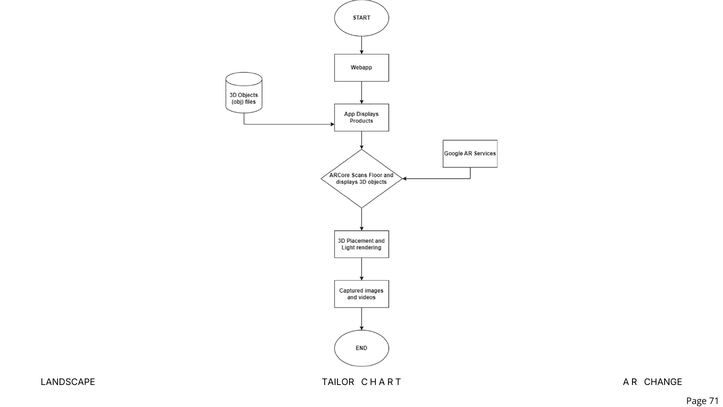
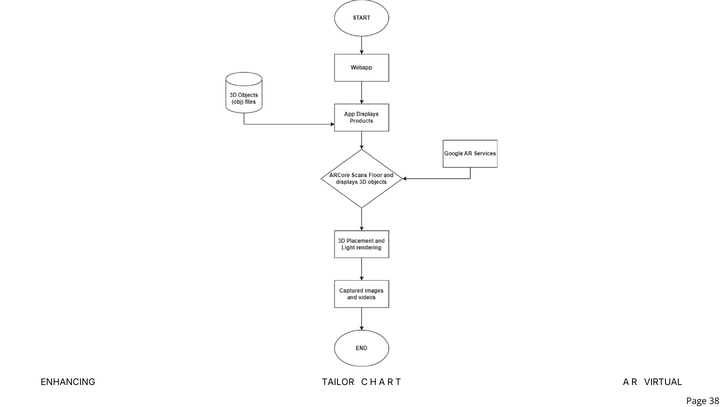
LANDSCAPE: LANDSCAPE -> ENHANCING (68, 382)
CHANGE: CHANGE -> VIRTUAL (663, 382)
71: 71 -> 38 (714, 401)
